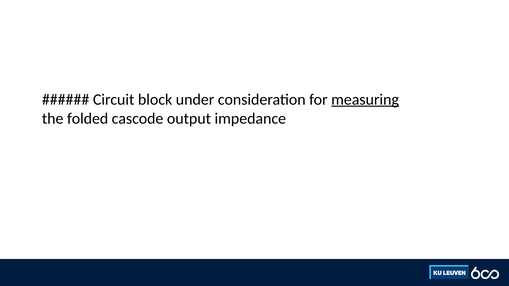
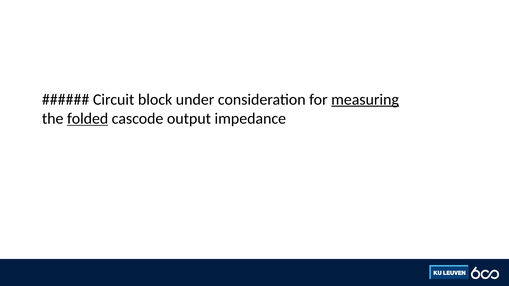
folded underline: none -> present (88, 119)
